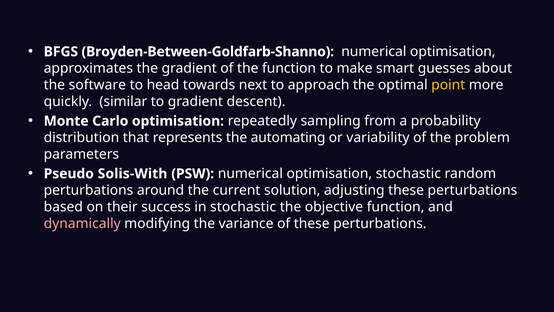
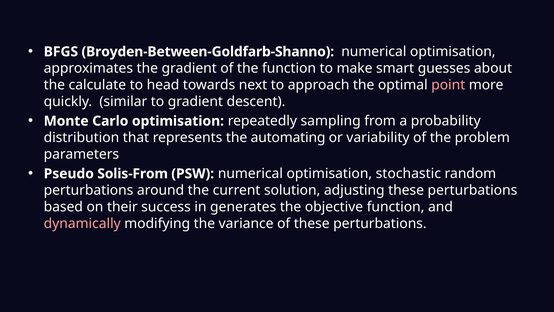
software: software -> calculate (97, 85)
point colour: yellow -> pink (448, 85)
Solis-With: Solis-With -> Solis-From (133, 174)
in stochastic: stochastic -> generates (243, 207)
